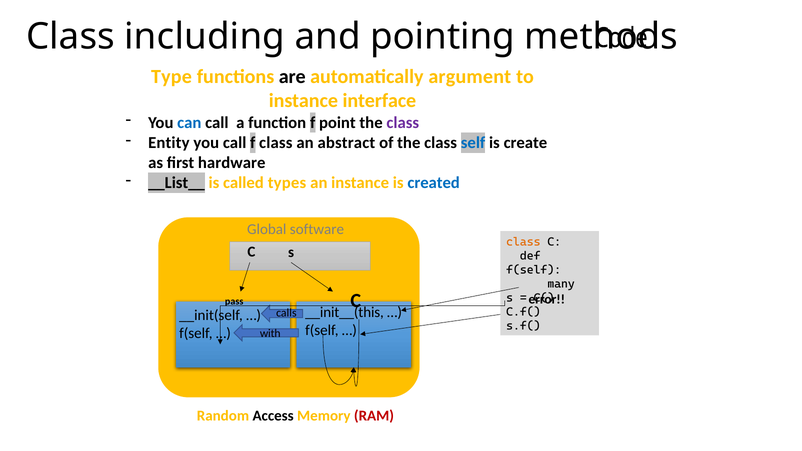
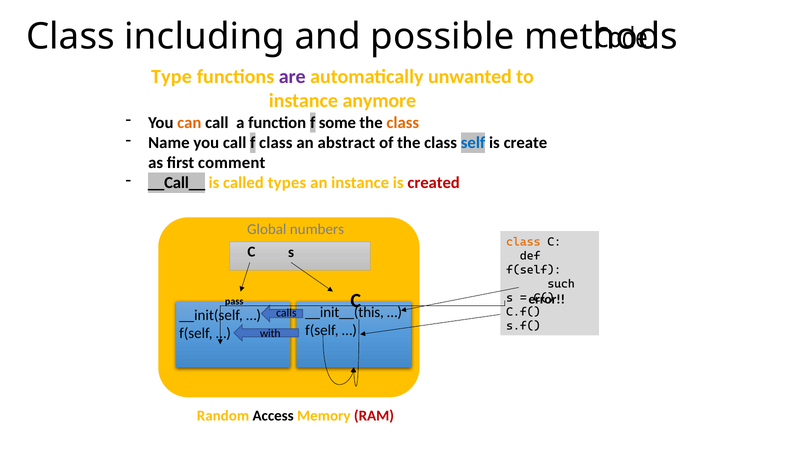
pointing: pointing -> possible (442, 36)
are colour: black -> purple (292, 77)
argument: argument -> unwanted (470, 77)
interface: interface -> anymore (379, 101)
can colour: blue -> orange (189, 123)
point: point -> some (337, 123)
class colour: purple -> orange (403, 123)
Entity: Entity -> Name (169, 143)
hardware: hardware -> comment (232, 163)
__List__: __List__ -> __Call__ (177, 183)
created colour: blue -> red (434, 183)
software: software -> numbers (317, 229)
many: many -> such (561, 284)
